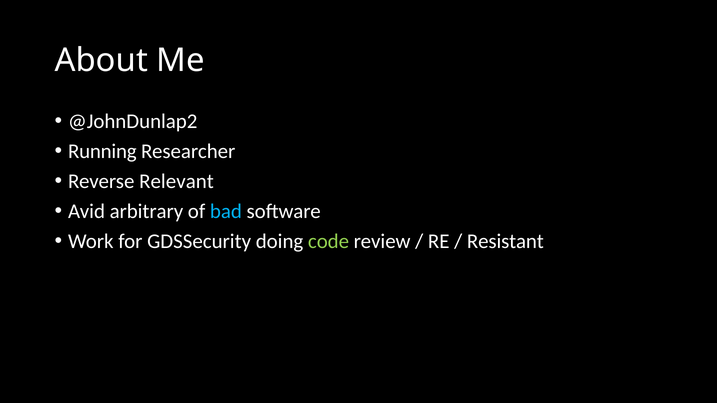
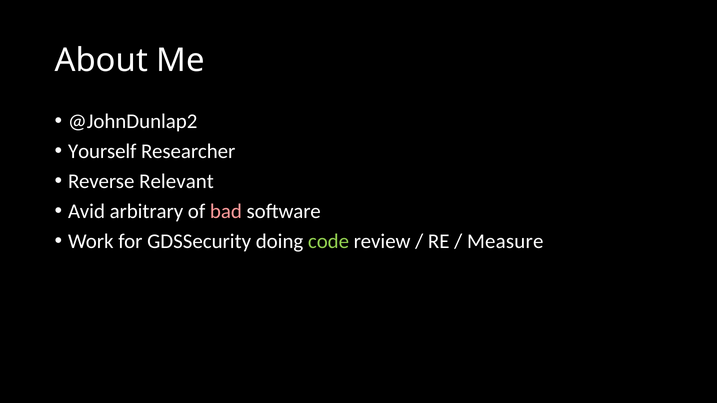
Running: Running -> Yourself (102, 151)
bad colour: light blue -> pink (226, 211)
Resistant: Resistant -> Measure (505, 241)
